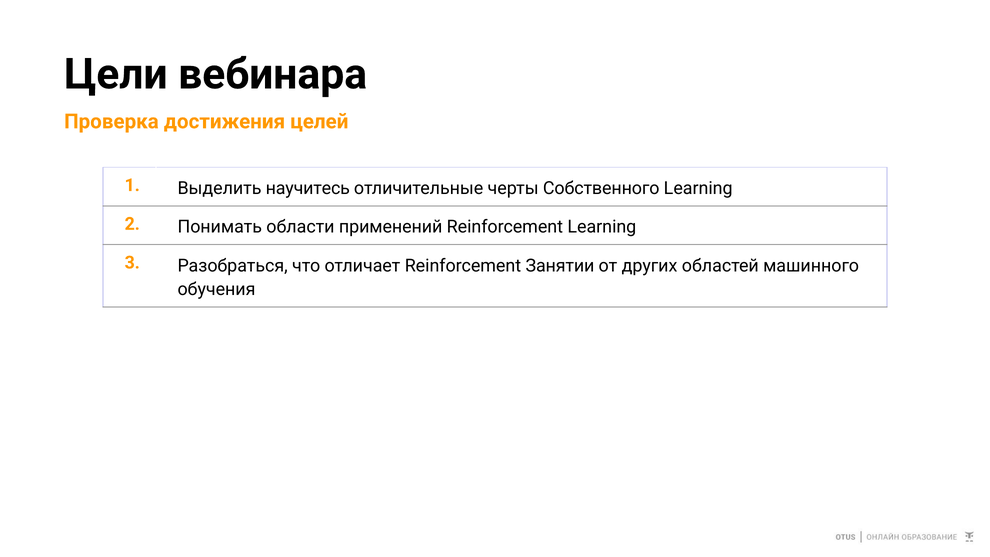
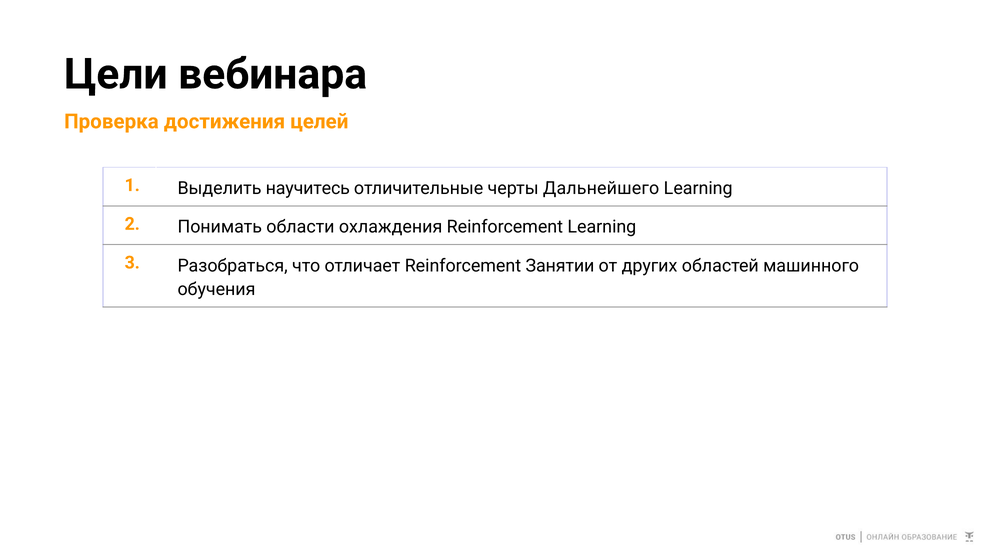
Собственного: Собственного -> Дальнейшего (601, 188)
применений: применений -> охлаждения (391, 227)
